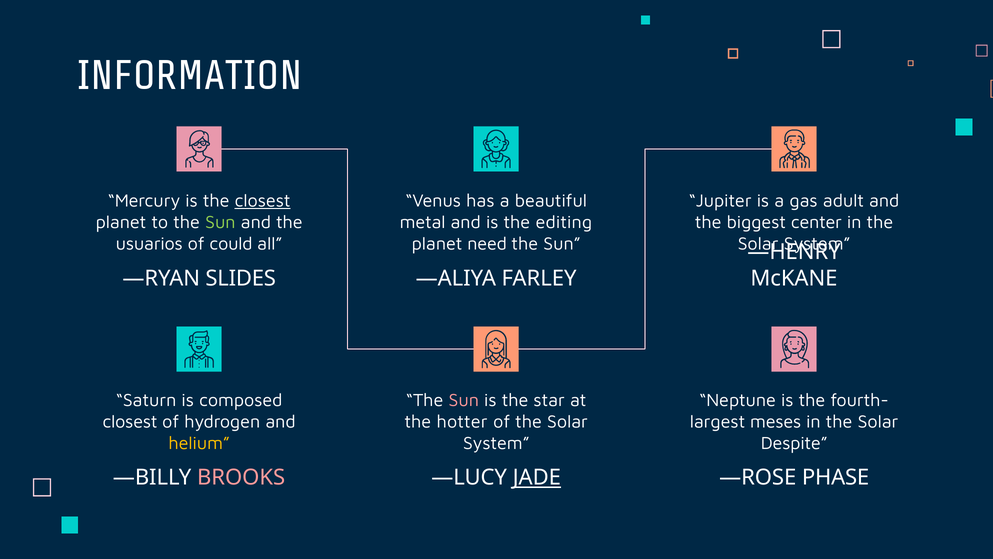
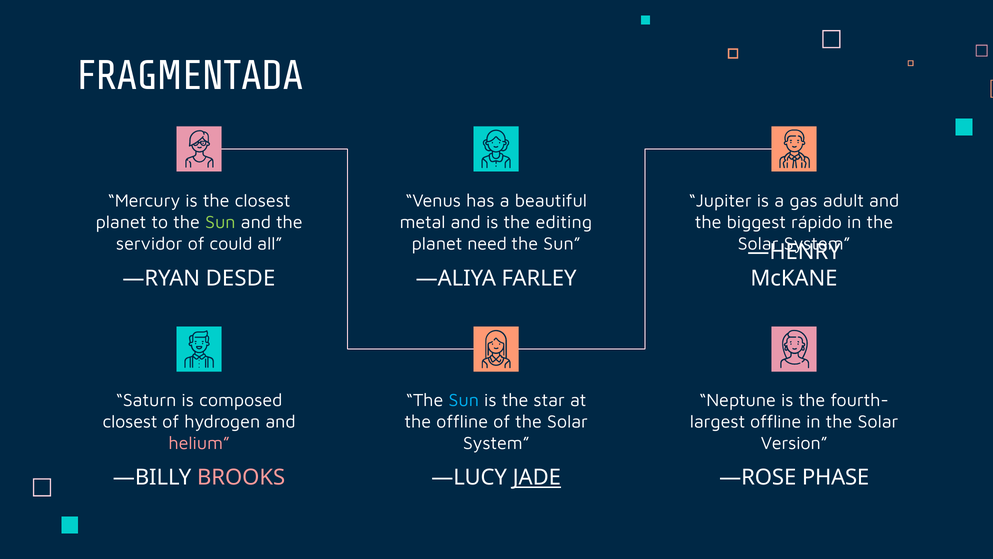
INFORMATION: INFORMATION -> FRAGMENTADA (190, 76)
closest underline: present -> none (263, 200)
center: center -> rápido (816, 222)
usuarios: usuarios -> servidor (149, 244)
SLIDES: SLIDES -> DESDE (240, 278)
Sun colour: pink -> light blue (464, 400)
the hotter: hotter -> offline (462, 421)
meses: meses -> offline (776, 421)
helium colour: yellow -> pink (199, 443)
Despite: Despite -> Version (794, 443)
